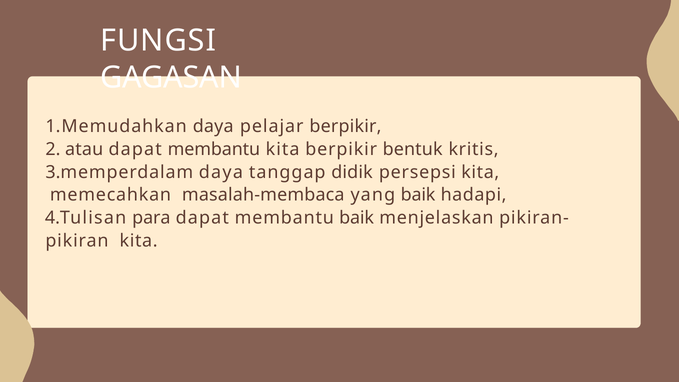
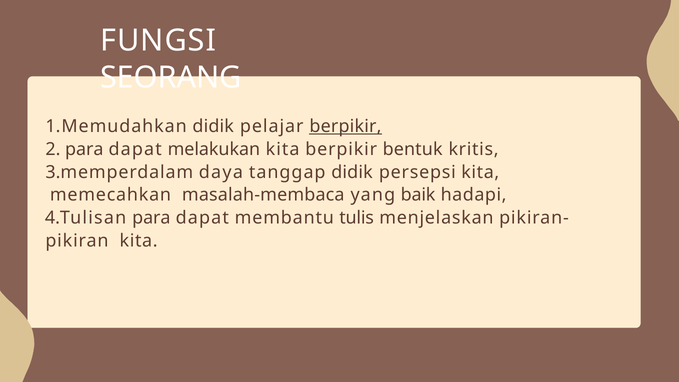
GAGASAN: GAGASAN -> SEORANG (171, 78)
daya: daya -> didik (213, 126)
berpikir underline: none -> present (345, 126)
atau: atau -> para (84, 149)
membantu: membantu -> melakukan (214, 149)
membantu baik: baik -> tulis (357, 218)
